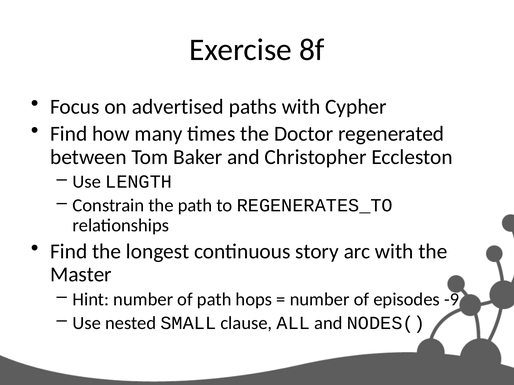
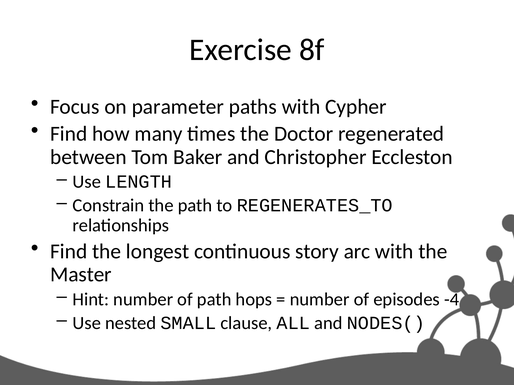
advertised: advertised -> parameter (178, 107)
-9: -9 -> -4 (452, 300)
